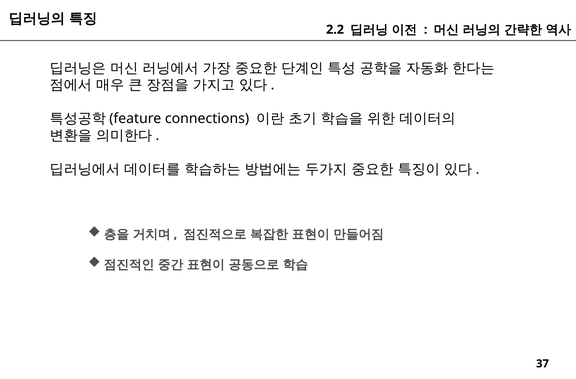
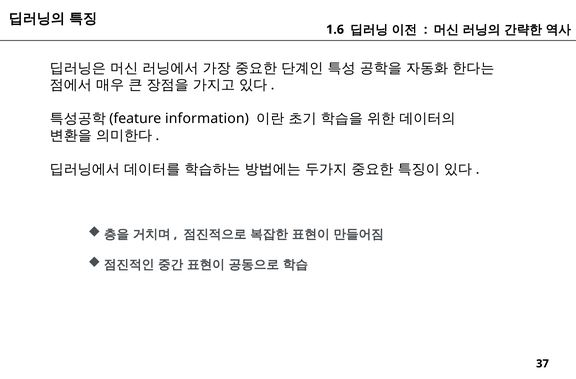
2.2: 2.2 -> 1.6 (335, 30)
connections: connections -> information (207, 118)
